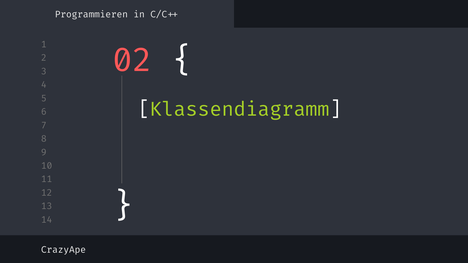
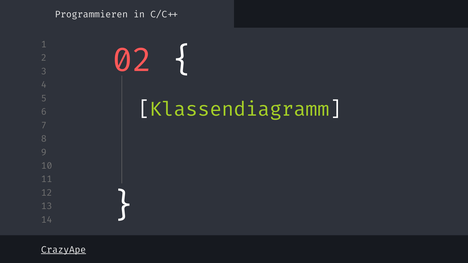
CrazyApe underline: none -> present (63, 250)
